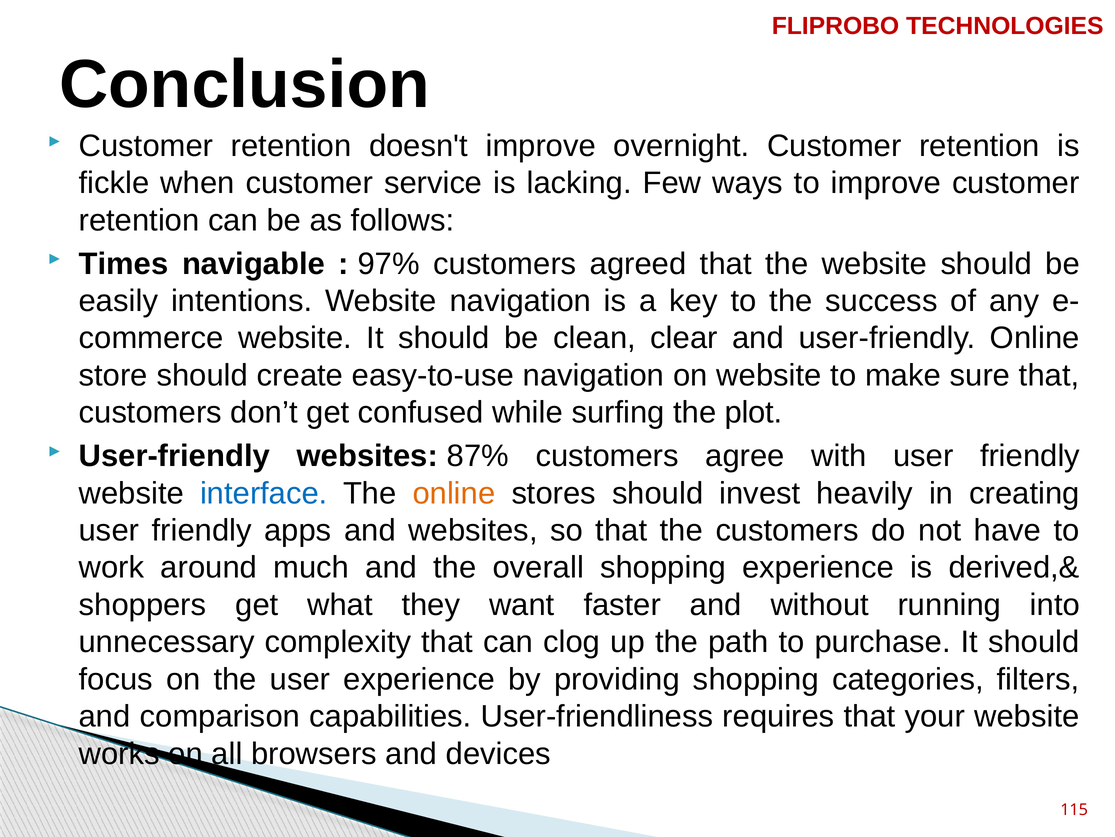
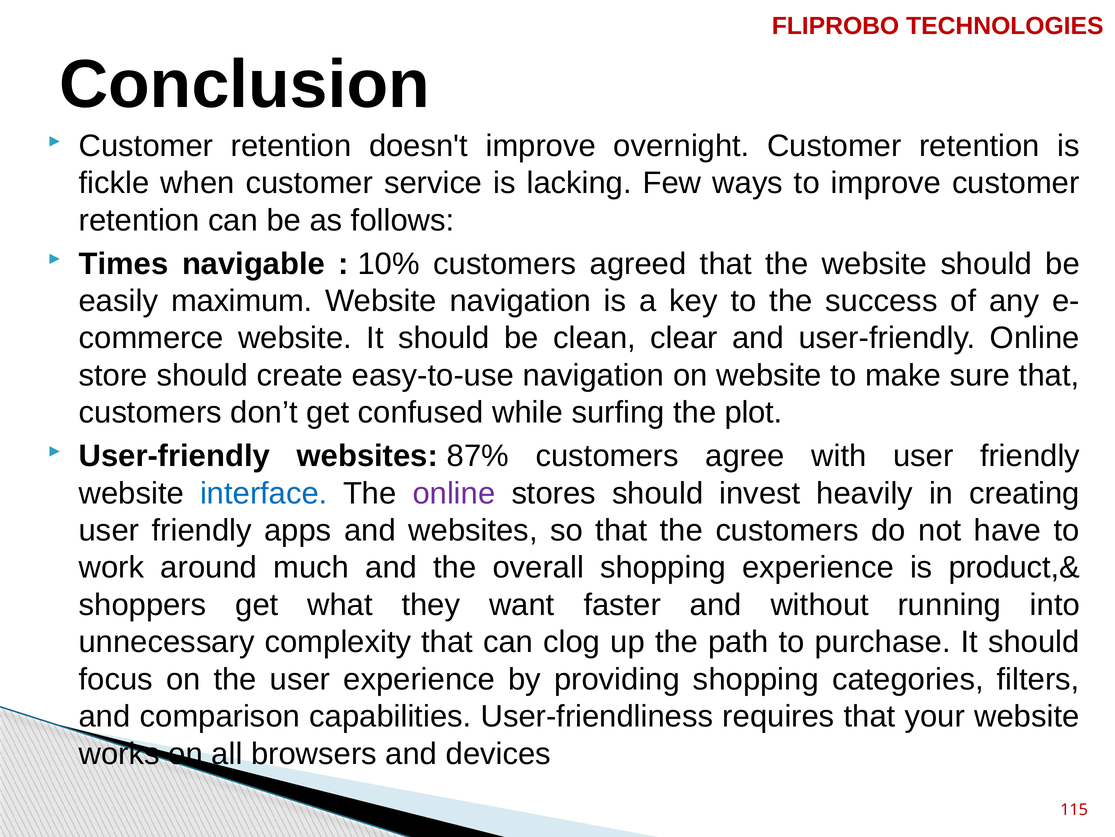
97%: 97% -> 10% (389, 264)
intentions: intentions -> maximum (242, 301)
online colour: orange -> purple (454, 493)
derived,&: derived,& -> product,& (1014, 567)
